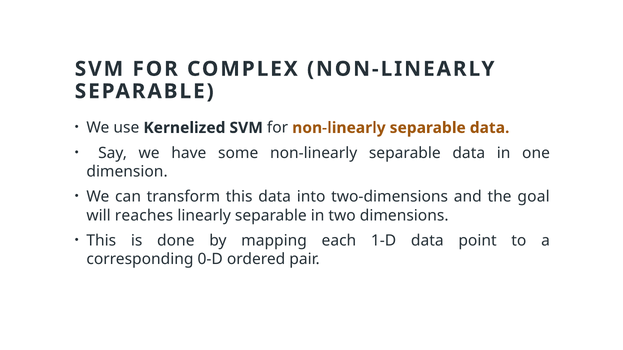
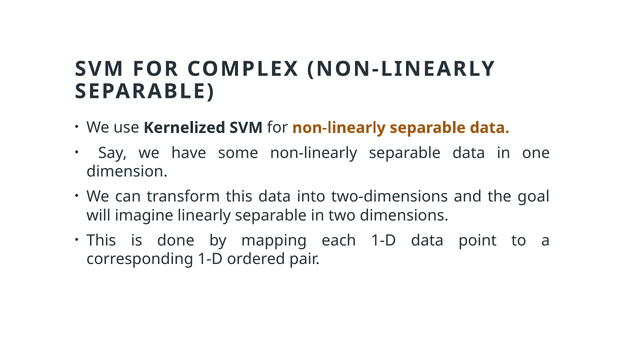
reaches: reaches -> imagine (144, 216)
corresponding 0-D: 0-D -> 1-D (210, 260)
